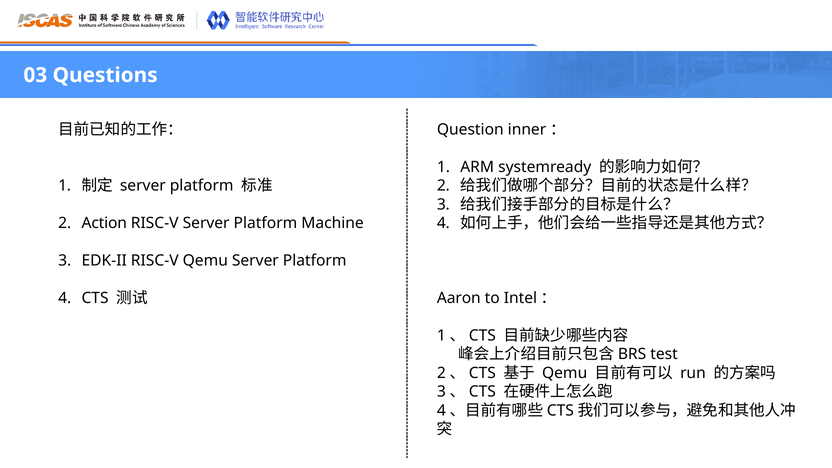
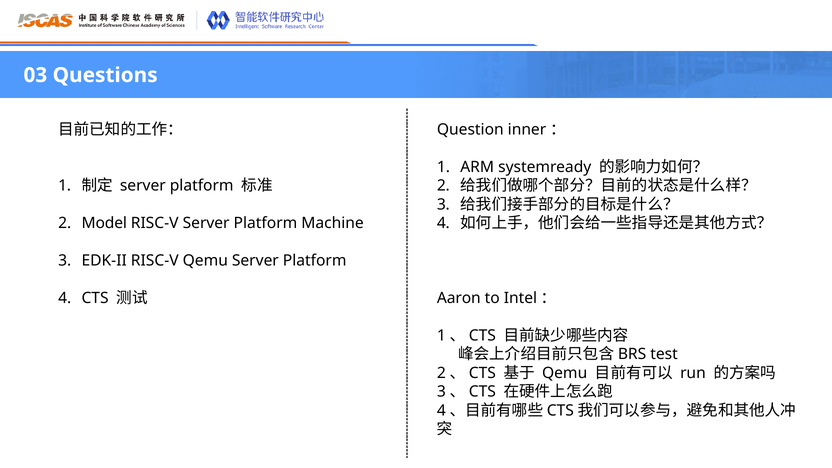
Action: Action -> Model (104, 223)
